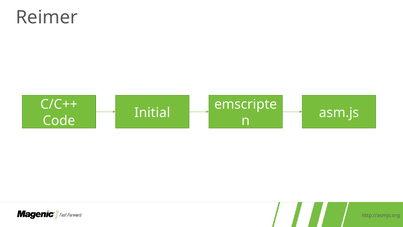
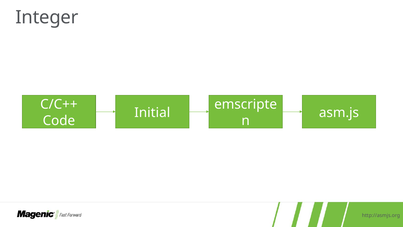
Reimer: Reimer -> Integer (47, 17)
